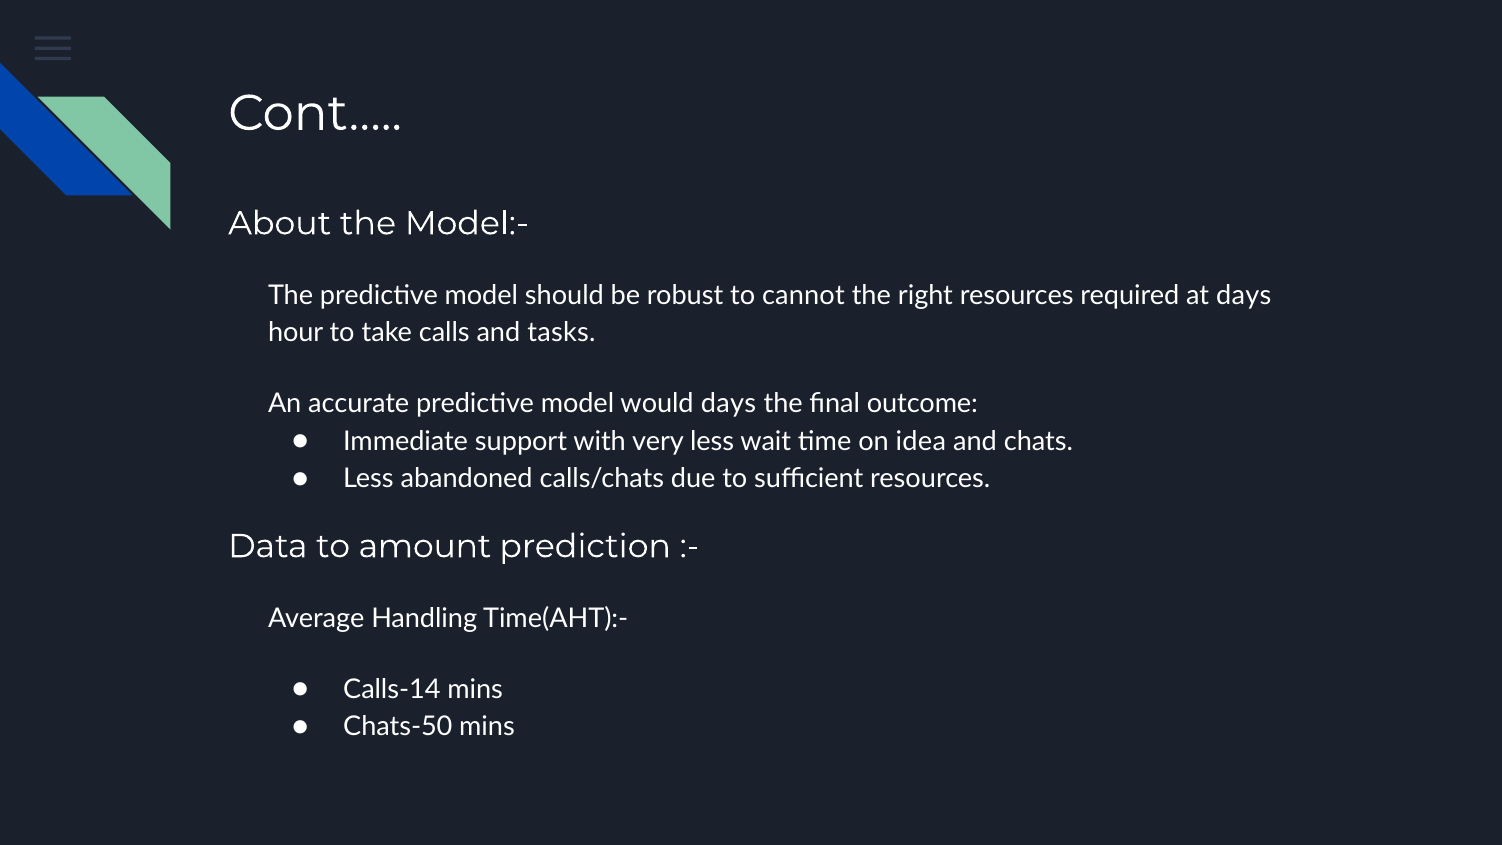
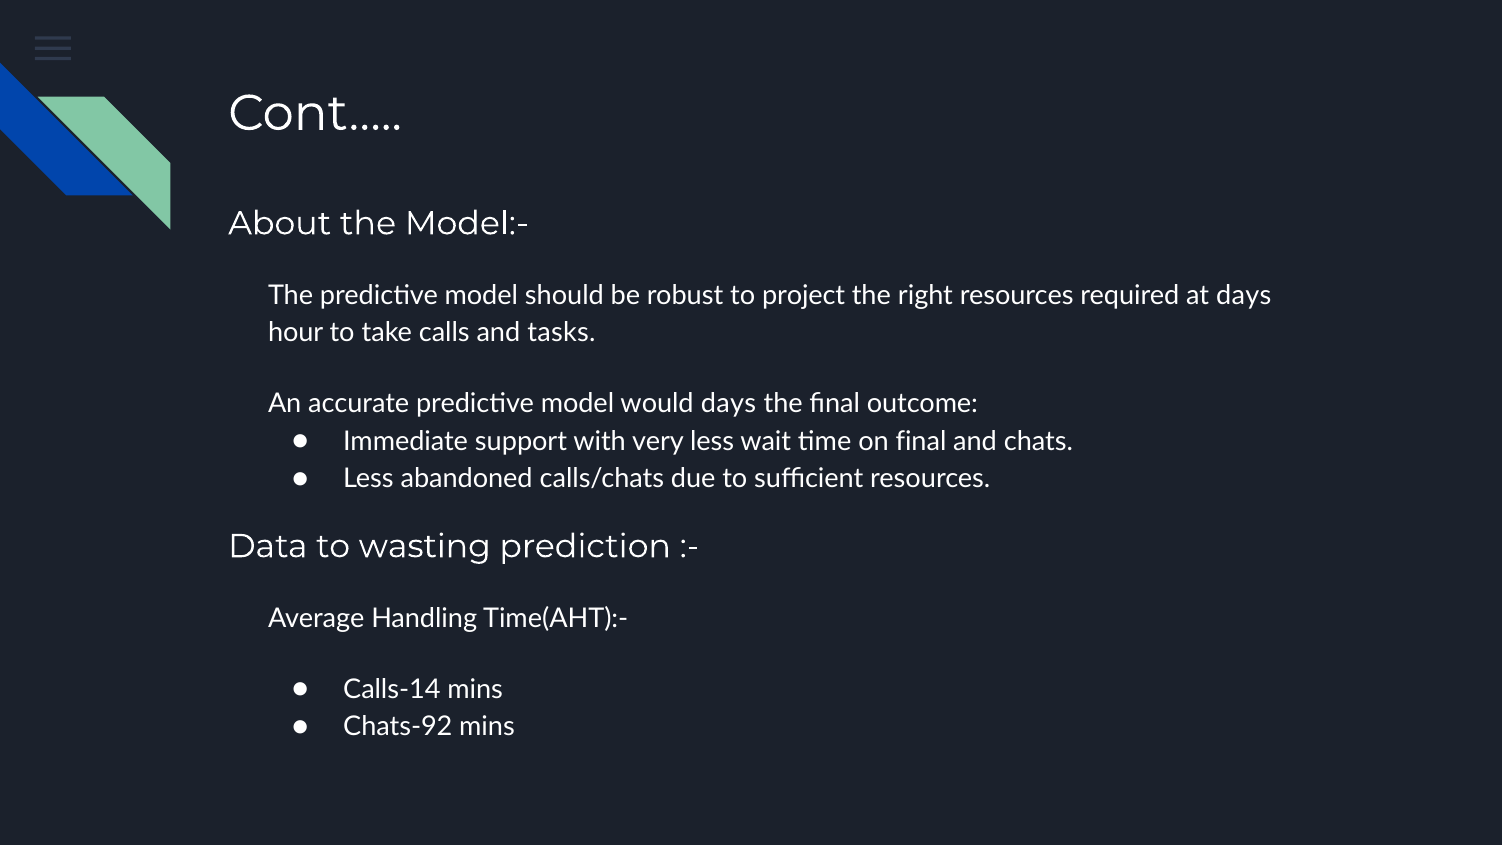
cannot: cannot -> project (804, 296)
on idea: idea -> final (921, 441)
amount: amount -> wasting (425, 546)
Chats-50: Chats-50 -> Chats-92 (398, 727)
